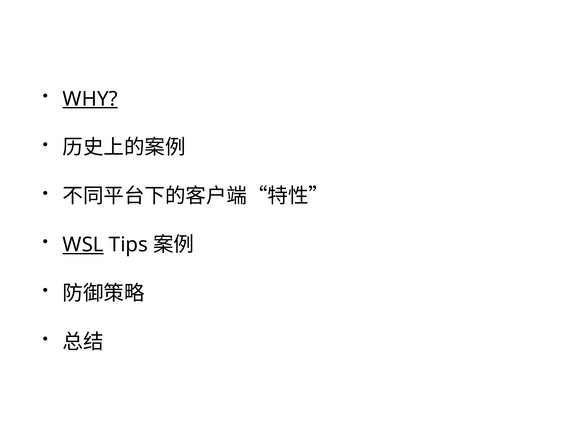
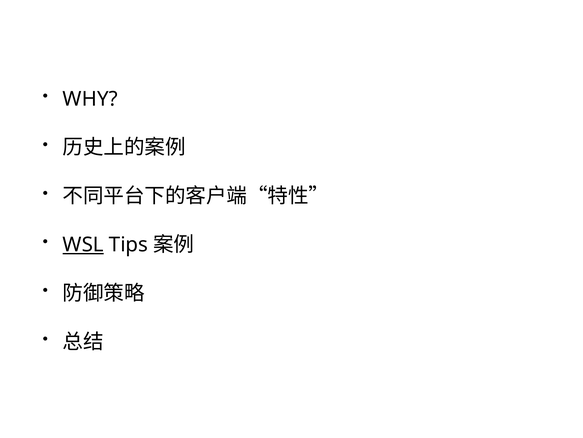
WHY underline: present -> none (90, 99)
